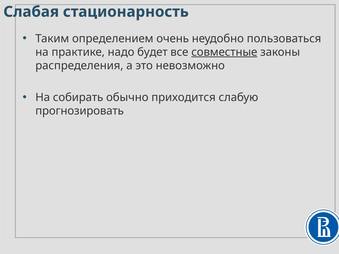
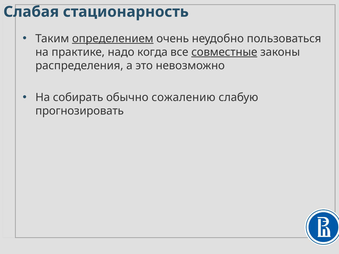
определением underline: none -> present (113, 39)
будет: будет -> когда (152, 52)
приходится: приходится -> сожалению (183, 98)
